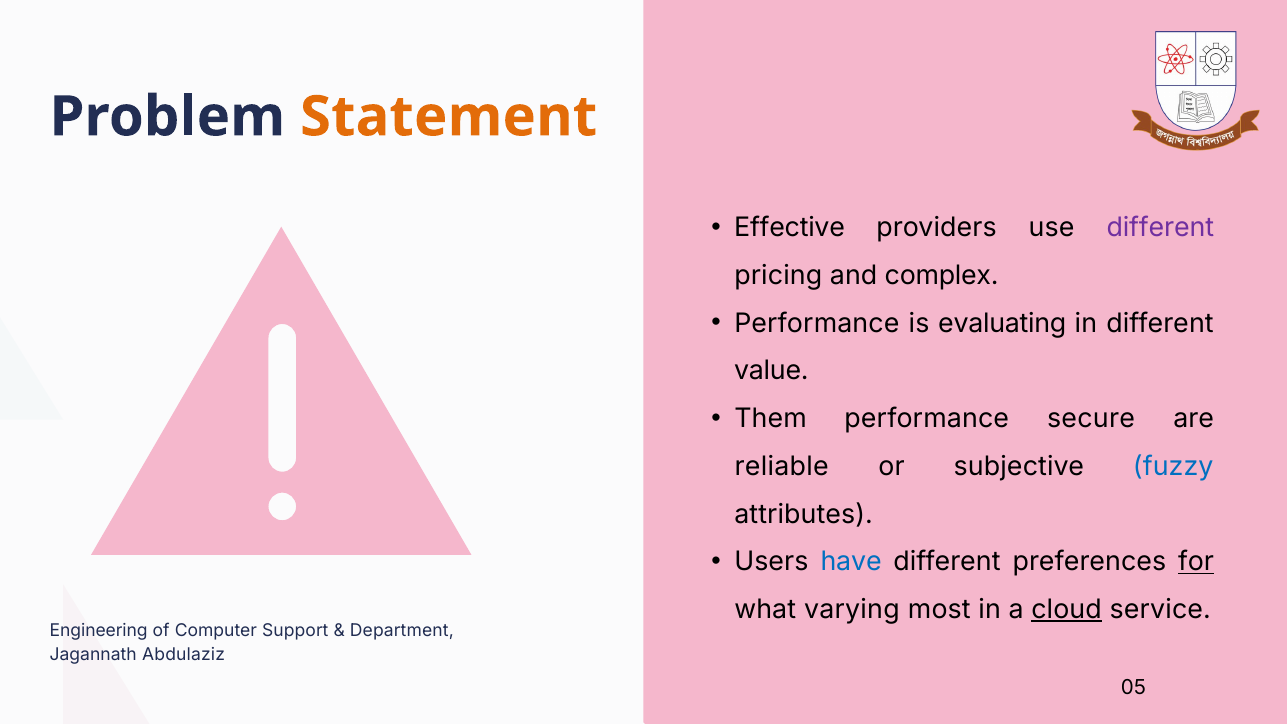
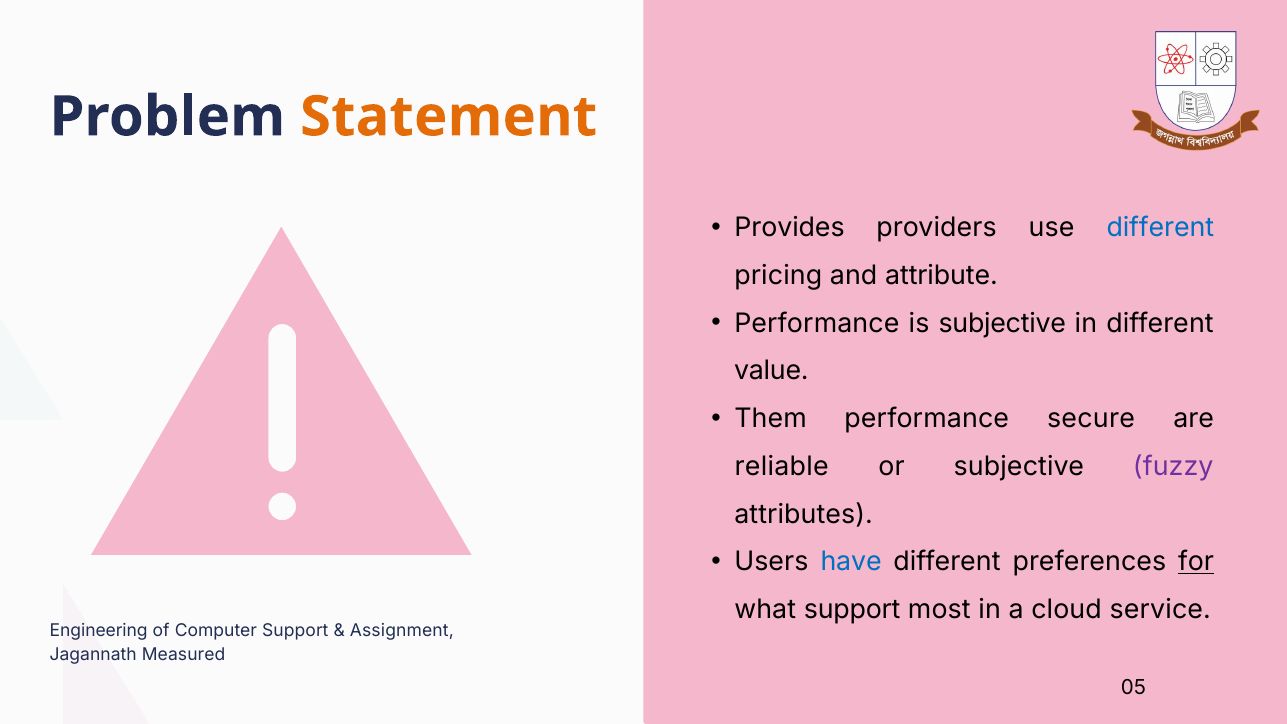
Effective: Effective -> Provides (789, 228)
different colour: purple -> blue (1160, 228)
complex: complex -> attribute (942, 275)
is evaluating: evaluating -> subjective (1002, 323)
fuzzy colour: blue -> purple (1173, 466)
what varying: varying -> support (852, 610)
cloud underline: present -> none (1067, 610)
Department: Department -> Assignment (402, 630)
Abdulaziz: Abdulaziz -> Measured (184, 655)
